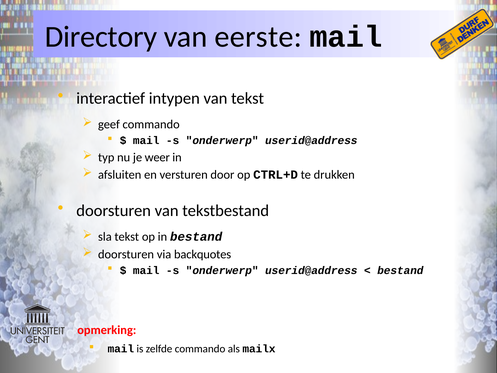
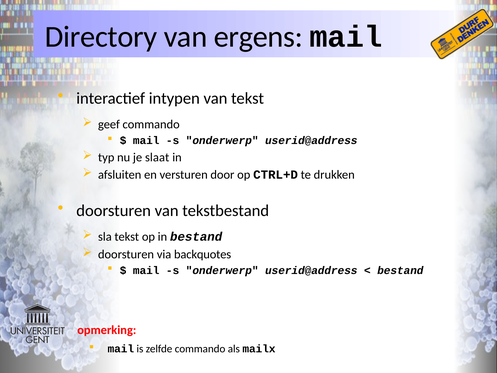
eerste: eerste -> ergens (258, 37)
weer: weer -> slaat (157, 157)
